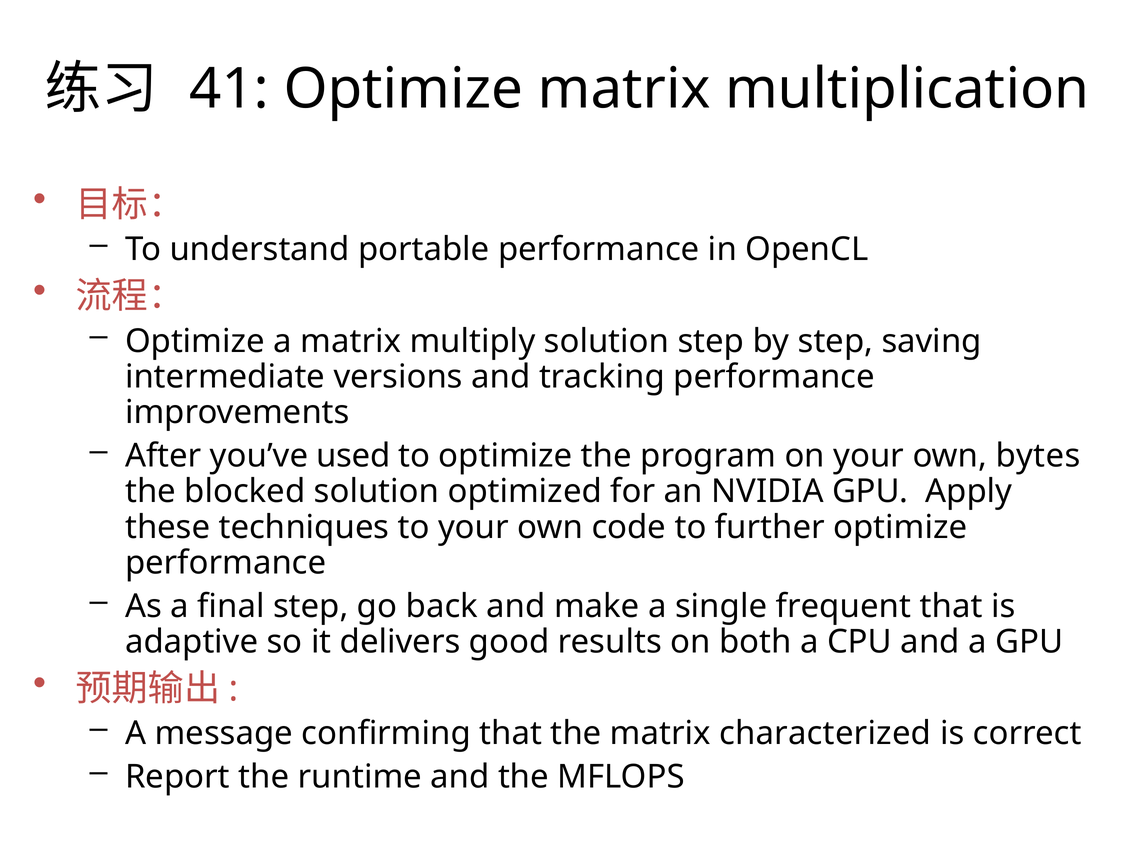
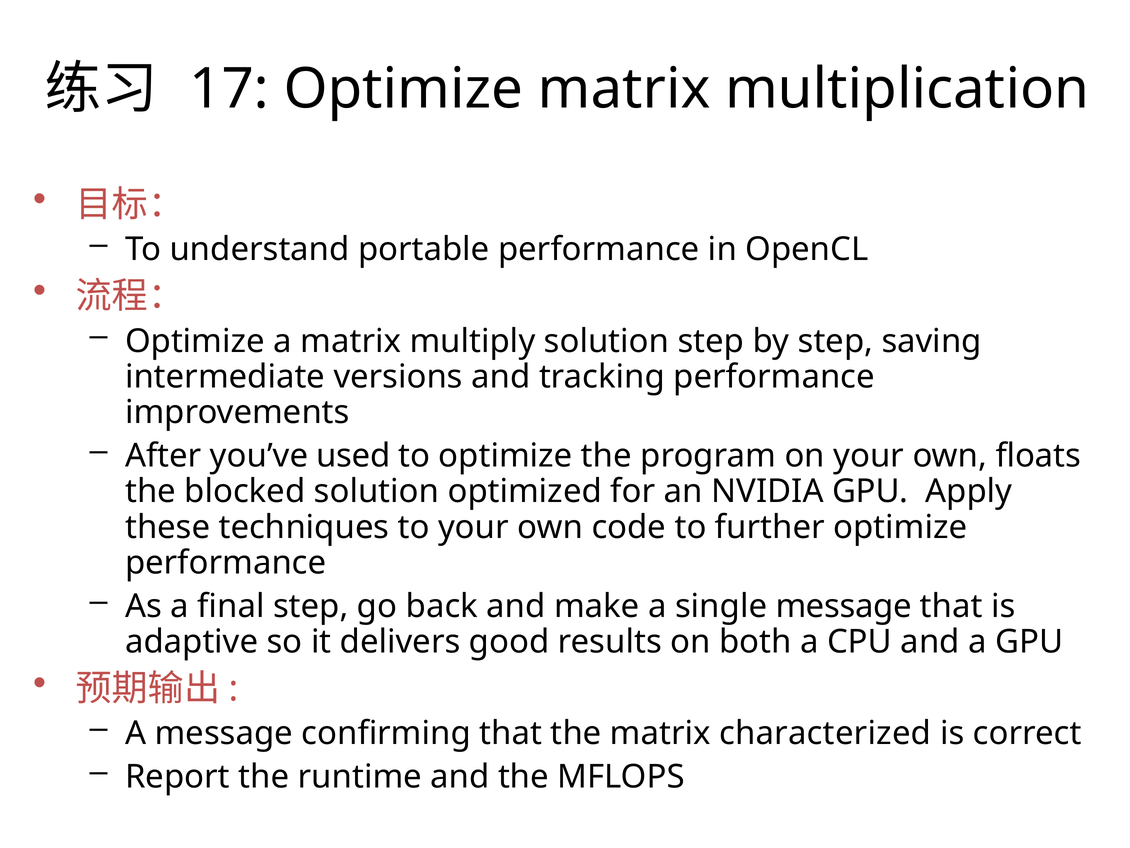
41: 41 -> 17 (229, 89)
bytes: bytes -> floats (1038, 456)
single frequent: frequent -> message (844, 606)
